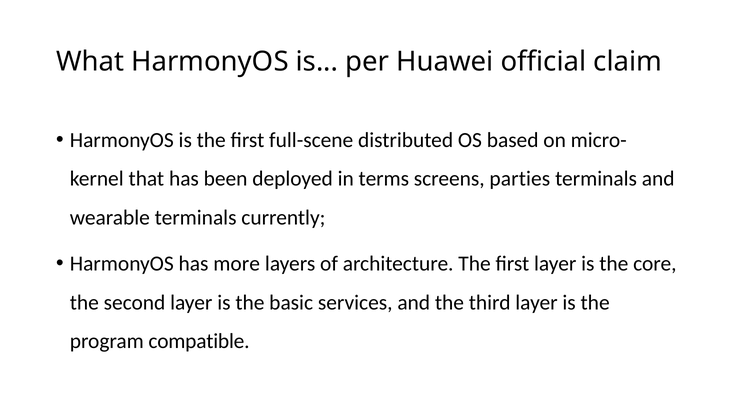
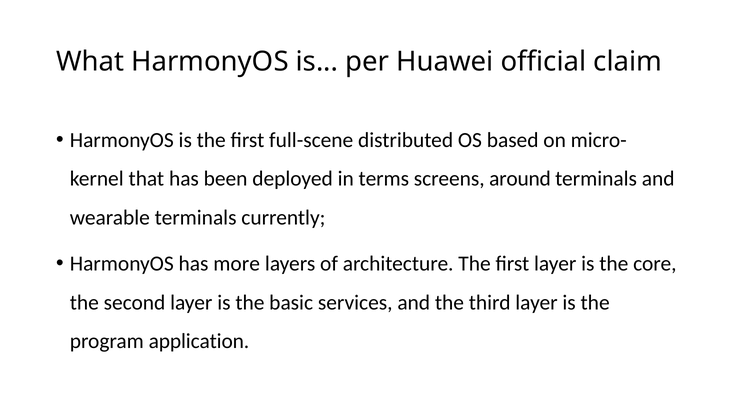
parties: parties -> around (520, 179)
compatible: compatible -> application (199, 341)
